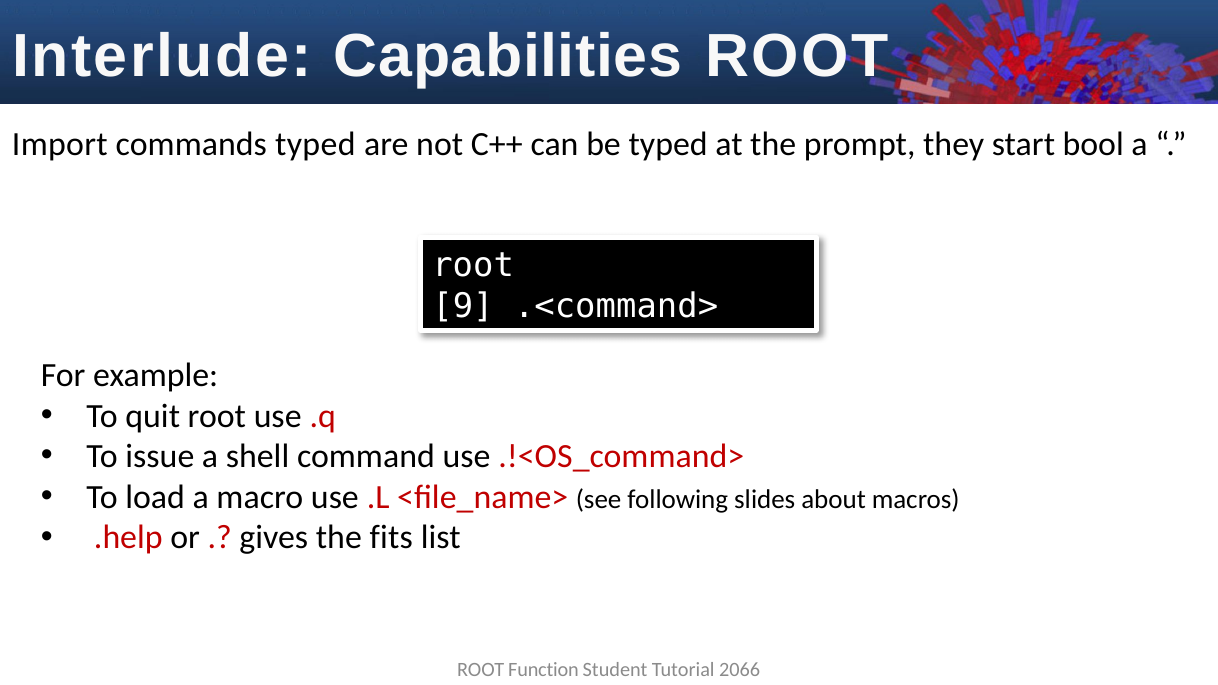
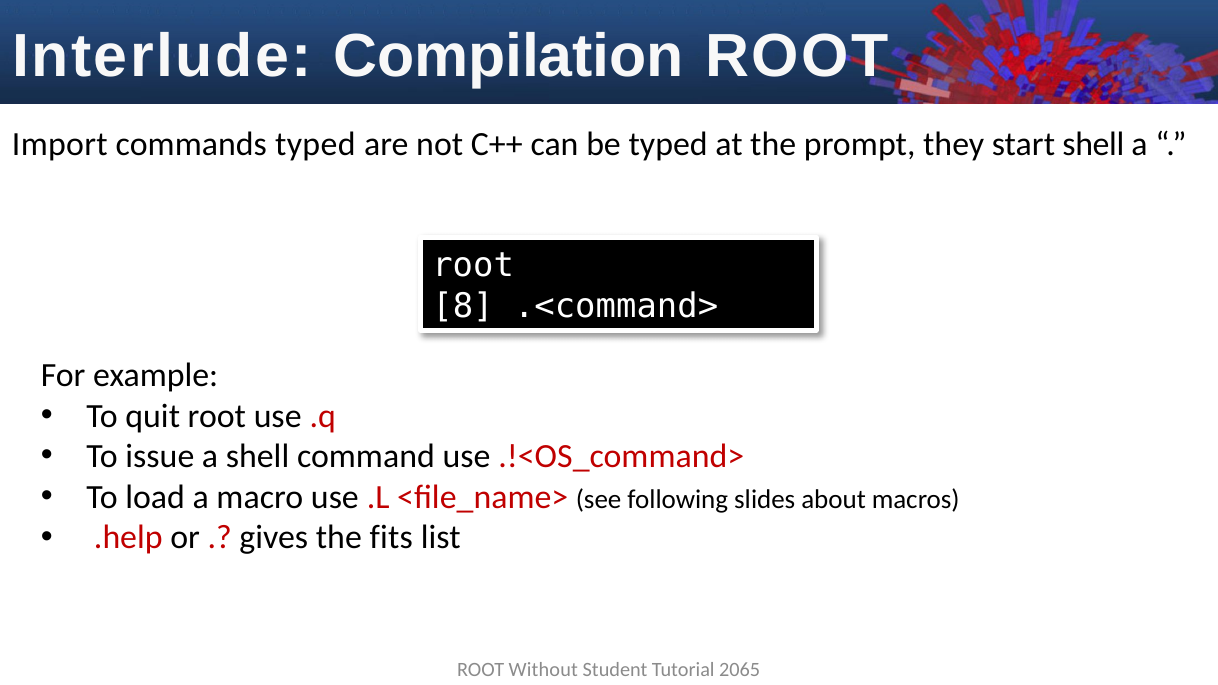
Capabilities: Capabilities -> Compilation (508, 56)
start bool: bool -> shell (1093, 145)
9: 9 -> 8 (463, 306)
Function: Function -> Without (543, 670)
2066: 2066 -> 2065 (740, 670)
